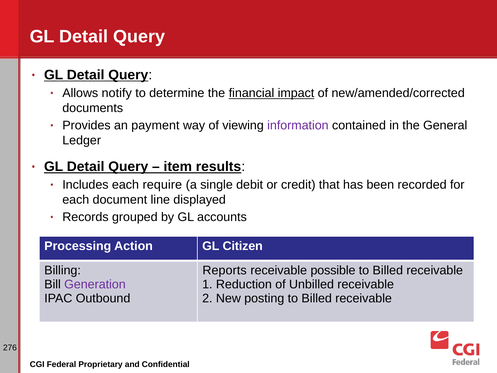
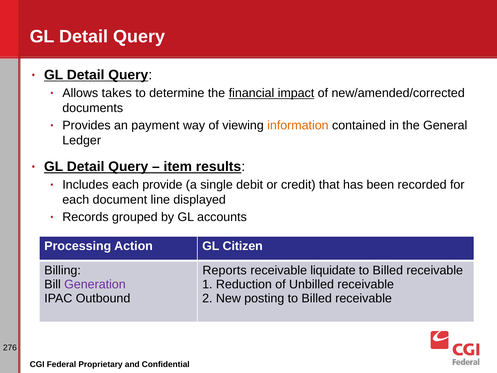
notify: notify -> takes (117, 93)
information colour: purple -> orange (298, 125)
require: require -> provide (162, 185)
possible: possible -> liquidate (333, 270)
